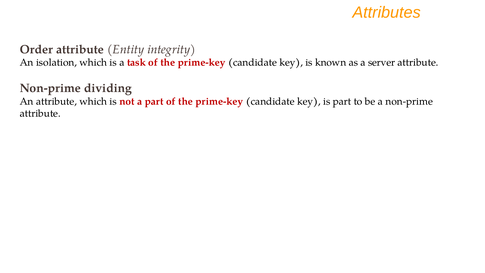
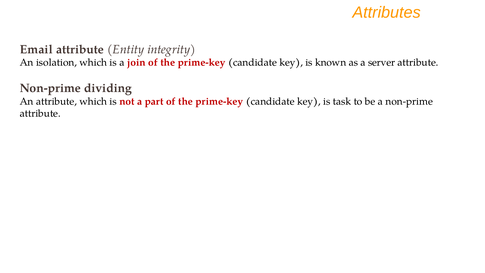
Order: Order -> Email (36, 49)
task: task -> join (136, 63)
is part: part -> task (342, 101)
